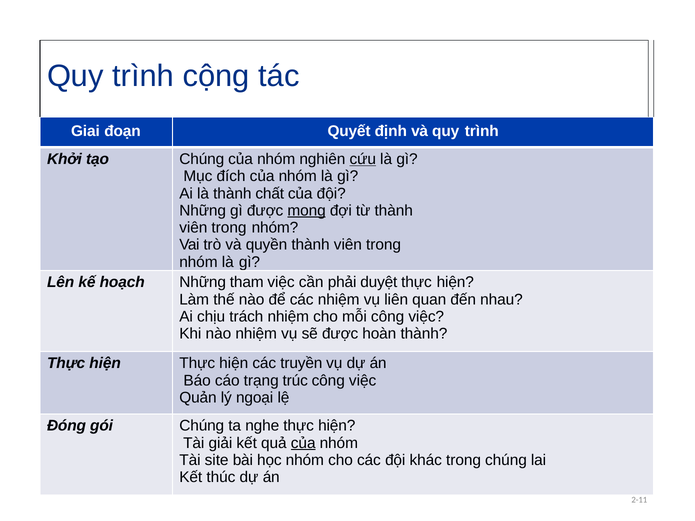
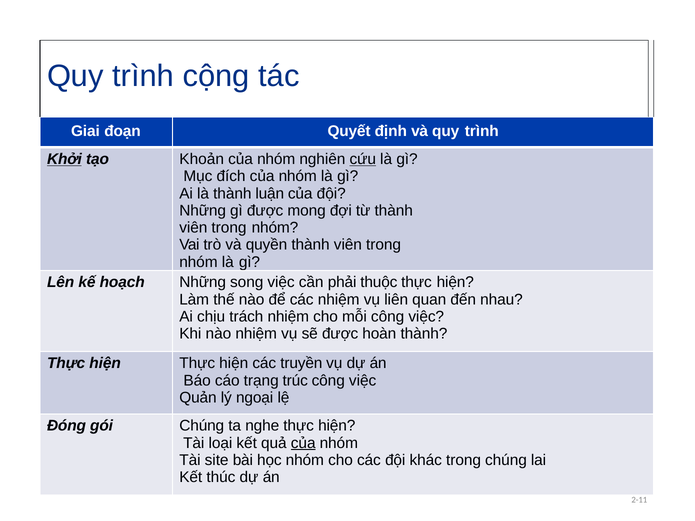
Khởi underline: none -> present (64, 159)
tạo Chúng: Chúng -> Khoản (202, 159)
chất: chất -> luận (270, 194)
mong underline: present -> none (307, 211)
tham: tham -> song (247, 282)
duyệt: duyệt -> thuộc (379, 282)
giải: giải -> loại (220, 443)
